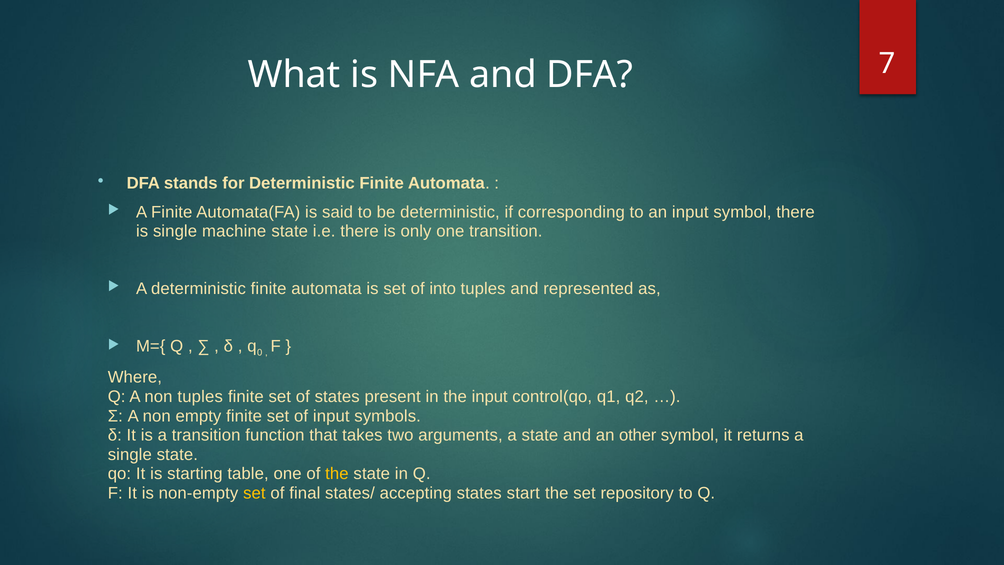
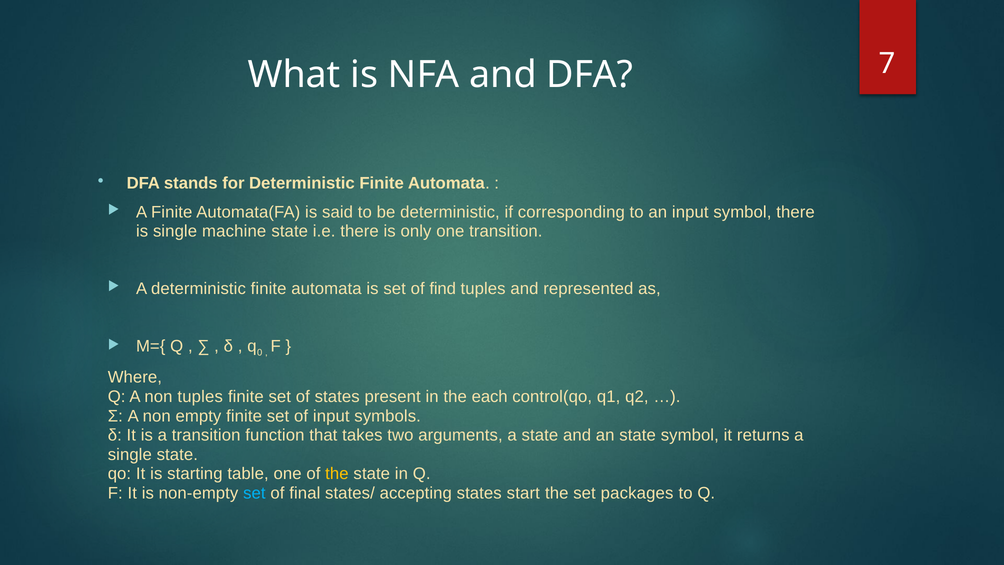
into: into -> find (443, 289)
the input: input -> each (490, 397)
an other: other -> state (638, 435)
set colour: yellow -> light blue (254, 493)
repository: repository -> packages (637, 493)
